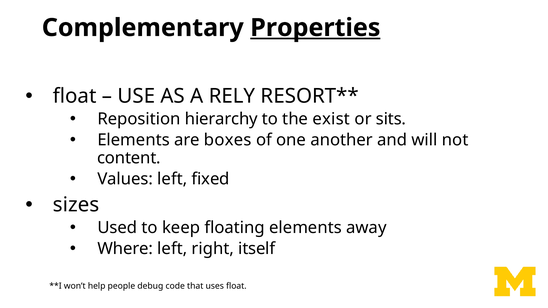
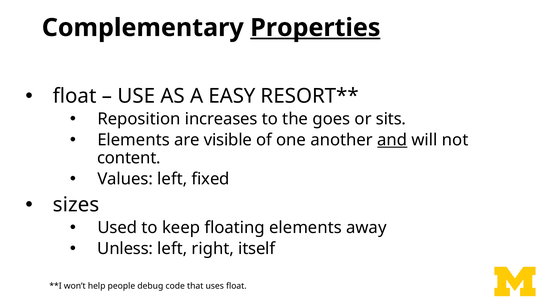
RELY: RELY -> EASY (232, 96)
hierarchy: hierarchy -> increases (221, 119)
exist: exist -> goes (331, 119)
boxes: boxes -> visible (228, 140)
and underline: none -> present (392, 140)
Where: Where -> Unless (125, 249)
